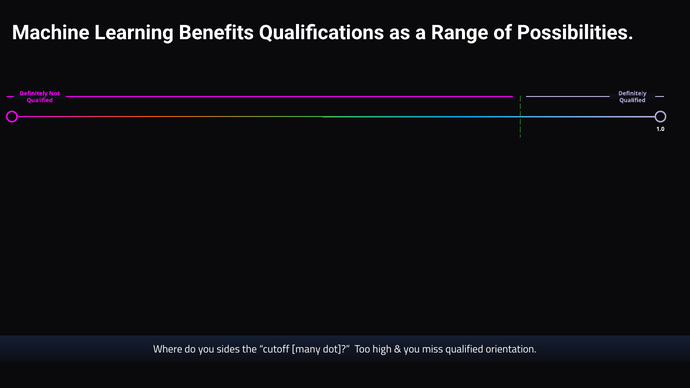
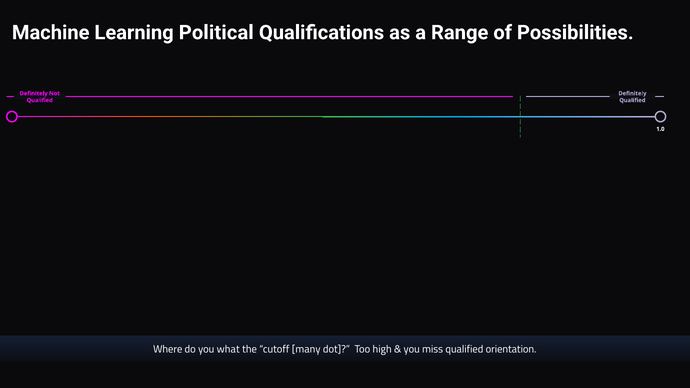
Benefits: Benefits -> Political (216, 33)
sides: sides -> what (228, 349)
